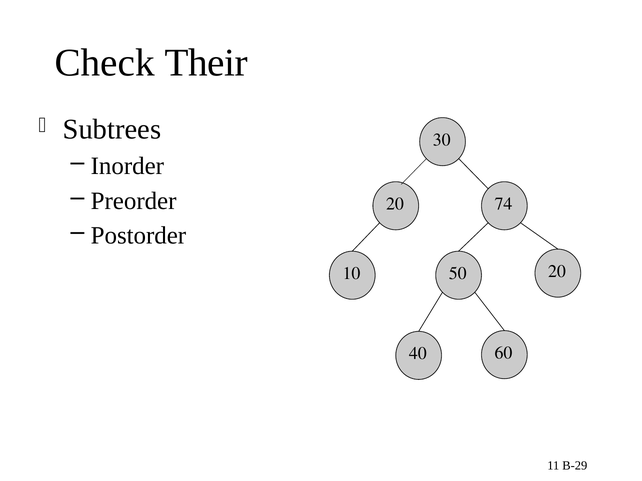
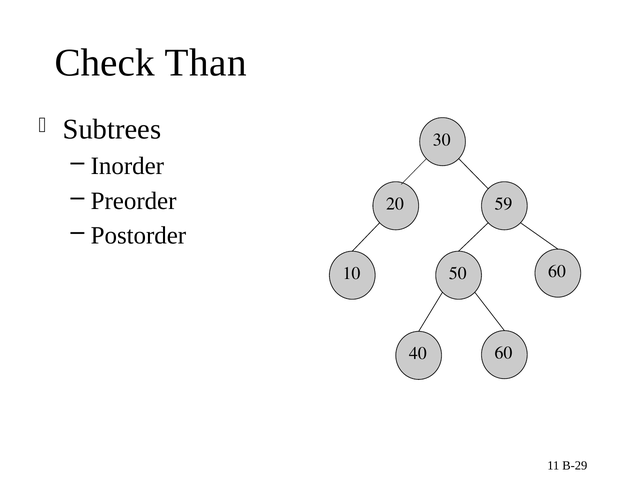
Their: Their -> Than (206, 63)
74: 74 -> 59 (504, 204)
50 20: 20 -> 60 (557, 272)
